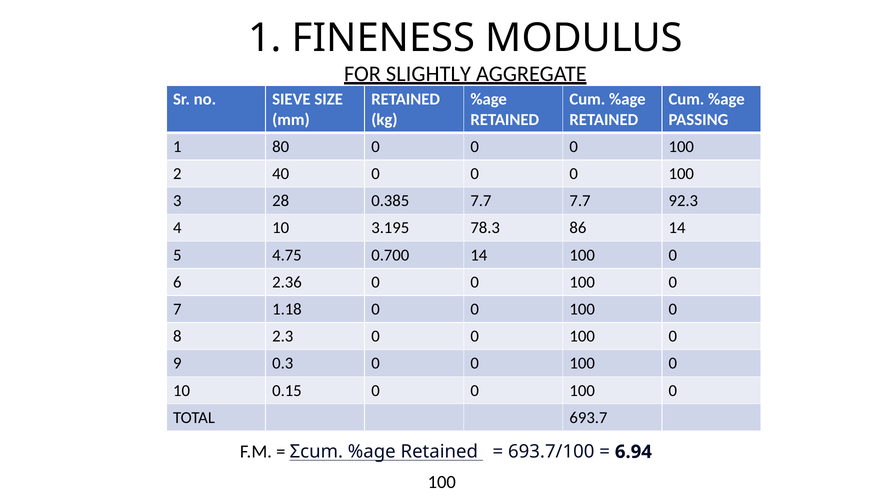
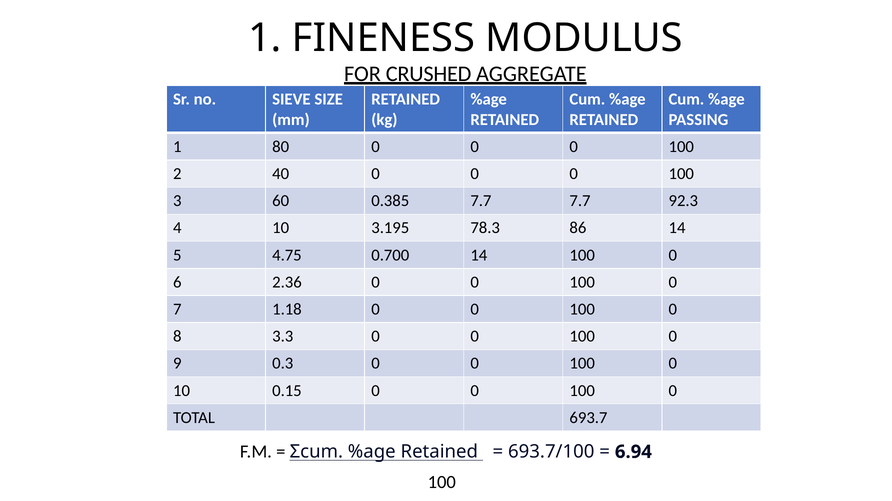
SLIGHTLY: SLIGHTLY -> CRUSHED (429, 74)
28: 28 -> 60 (281, 201)
2.3: 2.3 -> 3.3 (283, 337)
